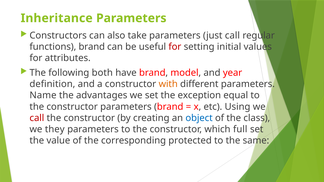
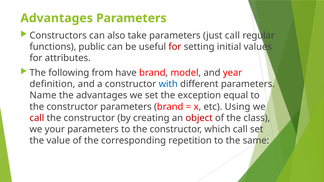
Inheritance: Inheritance -> Advantages (57, 18)
functions brand: brand -> public (92, 47)
both: both -> from (102, 73)
with colour: orange -> blue (168, 84)
object colour: blue -> red (199, 118)
they: they -> your (55, 129)
which full: full -> call (240, 129)
protected: protected -> repetition (190, 141)
